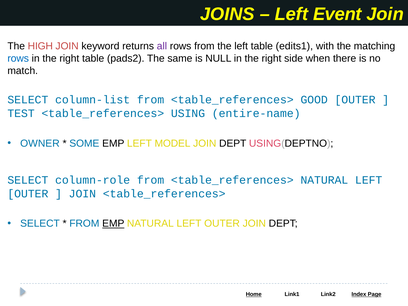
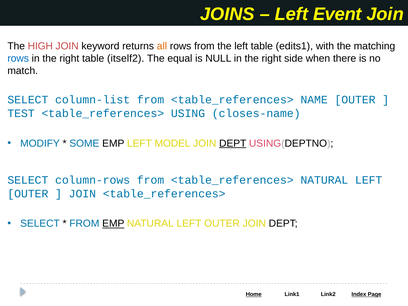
all colour: purple -> orange (162, 46)
pads2: pads2 -> itself2 (126, 58)
same: same -> equal (180, 58)
GOOD: GOOD -> NAME (314, 100)
entire-name: entire-name -> closes-name (256, 113)
OWNER: OWNER -> MODIFY (40, 143)
DEPT underline: none -> present (233, 143)
column-role: column-role -> column-rows (93, 180)
